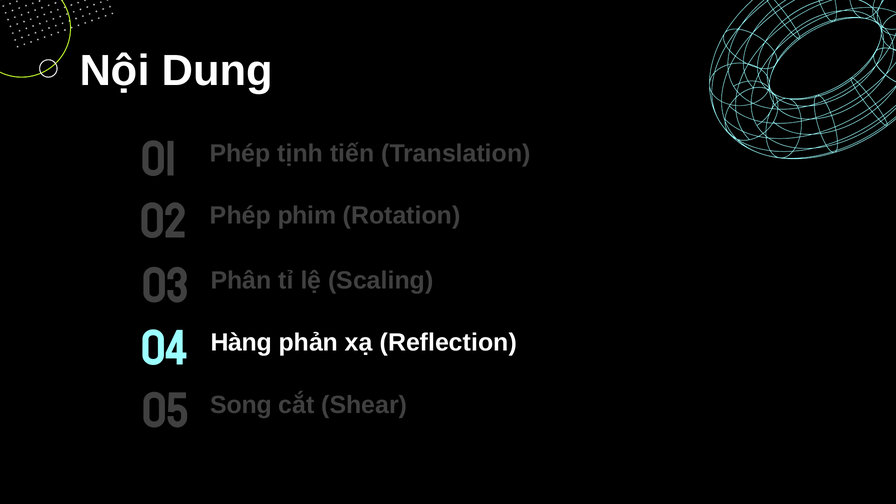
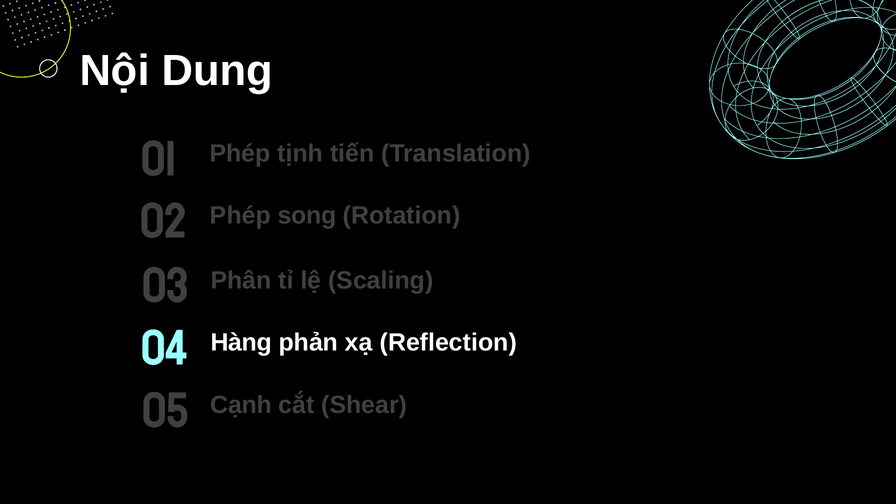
phim: phim -> song (307, 216)
Song: Song -> Cạnh (241, 405)
